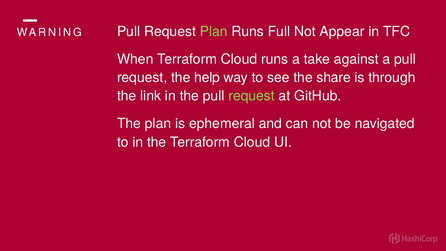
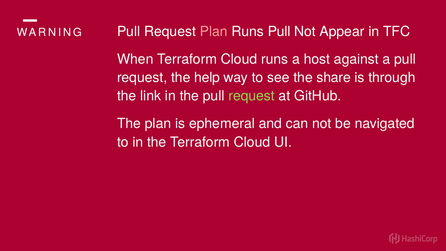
Plan colour: light green -> pink (214, 31)
Runs Full: Full -> Pull (279, 31)
take: take -> host (317, 59)
